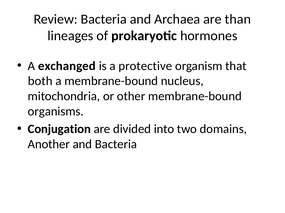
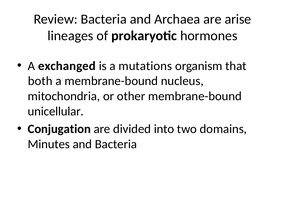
than: than -> arise (238, 19)
protective: protective -> mutations (145, 66)
organisms: organisms -> unicellular (56, 112)
Another: Another -> Minutes (49, 145)
